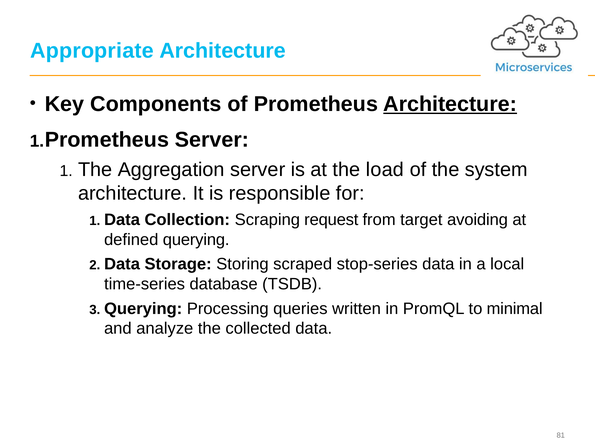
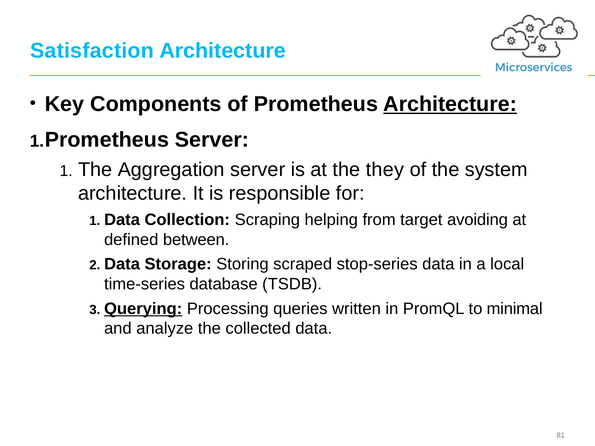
Appropriate: Appropriate -> Satisfaction (92, 51)
load: load -> they (385, 170)
request: request -> helping (331, 220)
defined querying: querying -> between (196, 240)
Querying underline: none -> present (143, 309)
